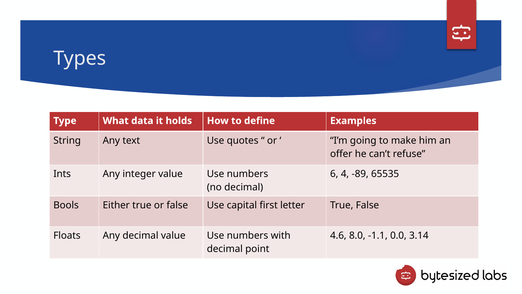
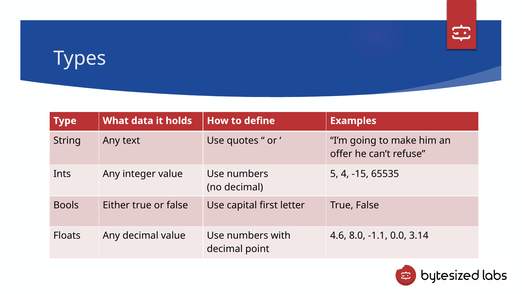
6: 6 -> 5 (334, 174)
-89: -89 -> -15 (360, 174)
